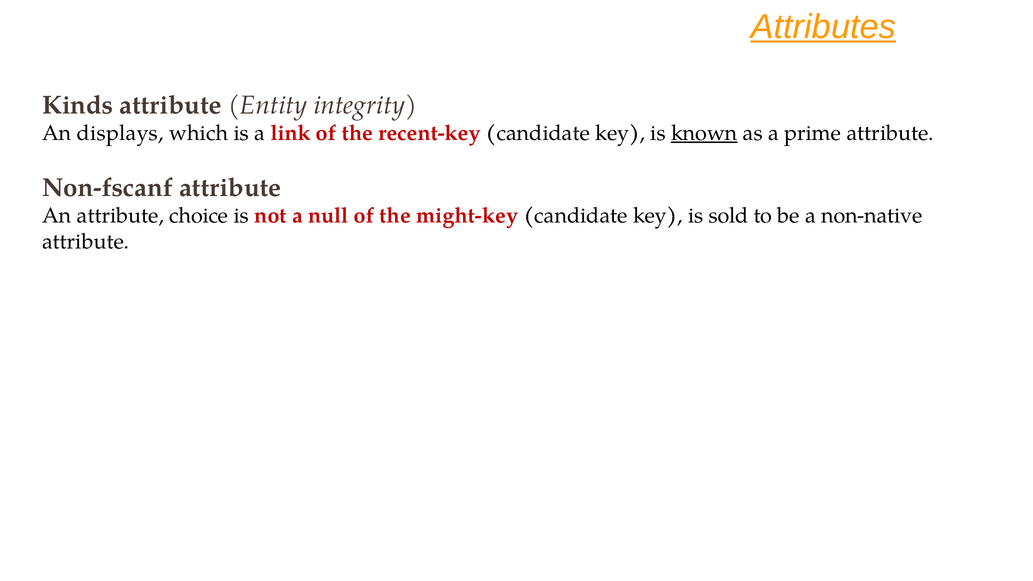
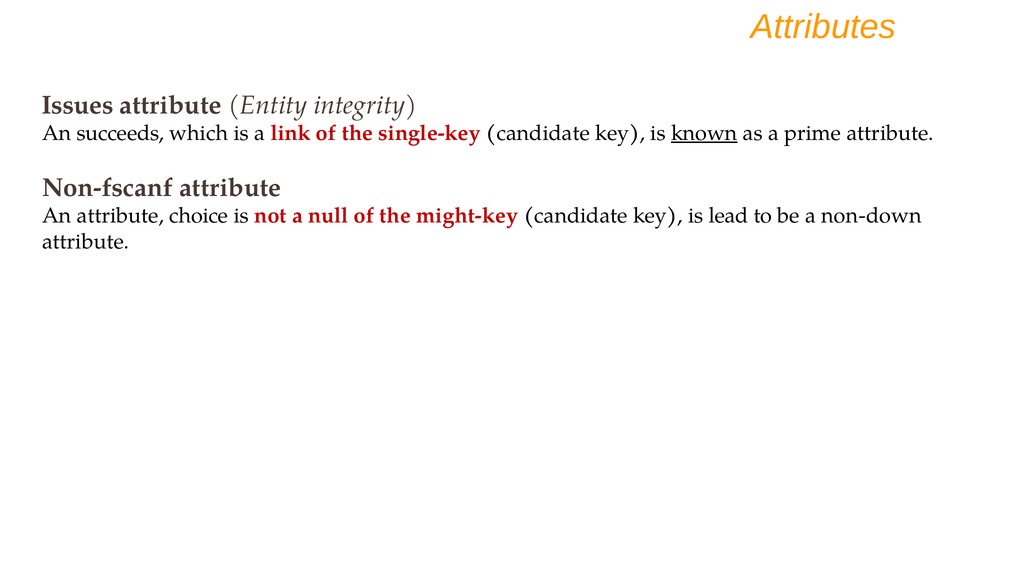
Attributes underline: present -> none (823, 27)
Kinds: Kinds -> Issues (78, 105)
displays: displays -> succeeds (120, 133)
recent-key: recent-key -> single-key (429, 133)
sold: sold -> lead (729, 216)
non-native: non-native -> non-down (872, 216)
